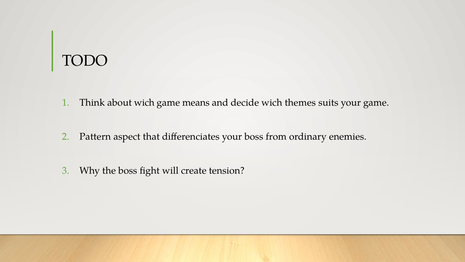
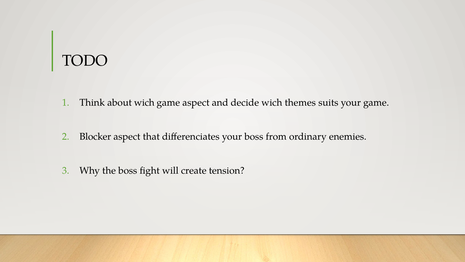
game means: means -> aspect (196, 103)
Pattern: Pattern -> Blocker (95, 136)
